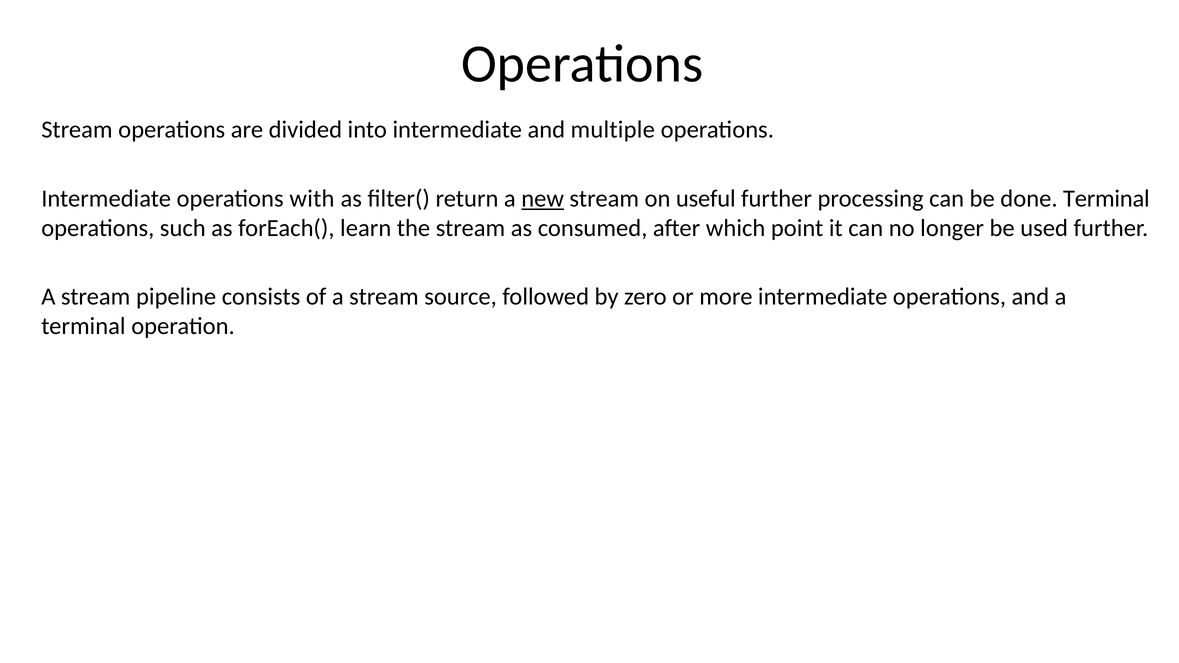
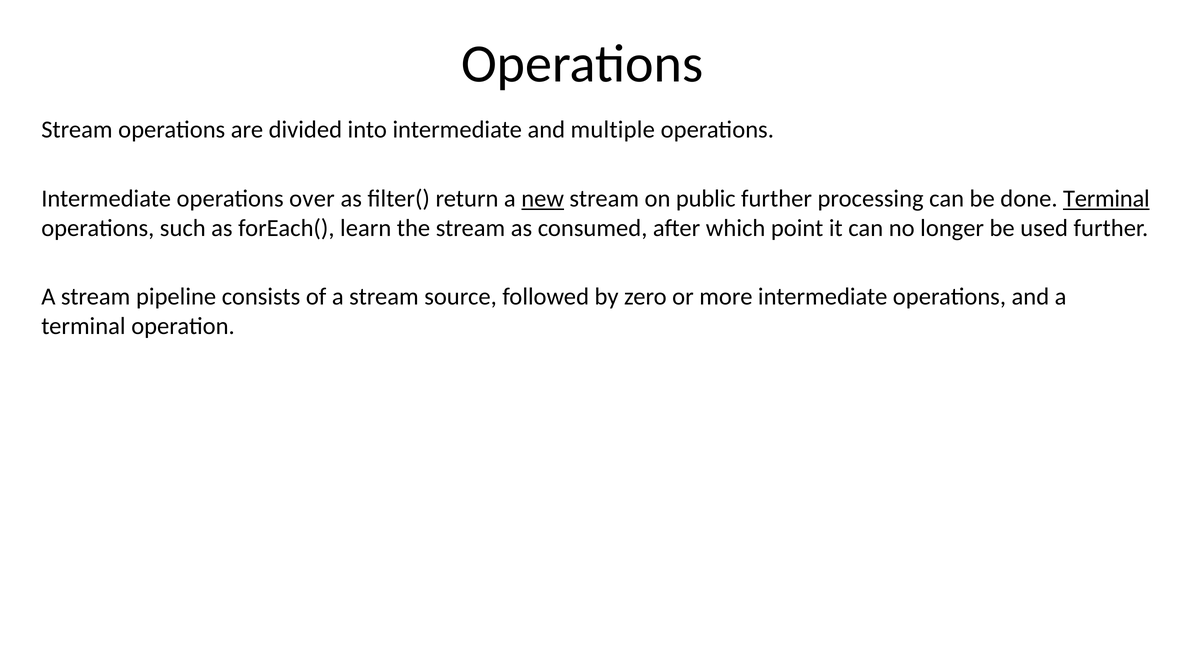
with: with -> over (312, 199)
useful: useful -> public (706, 199)
Terminal underline: none -> present (1106, 199)
